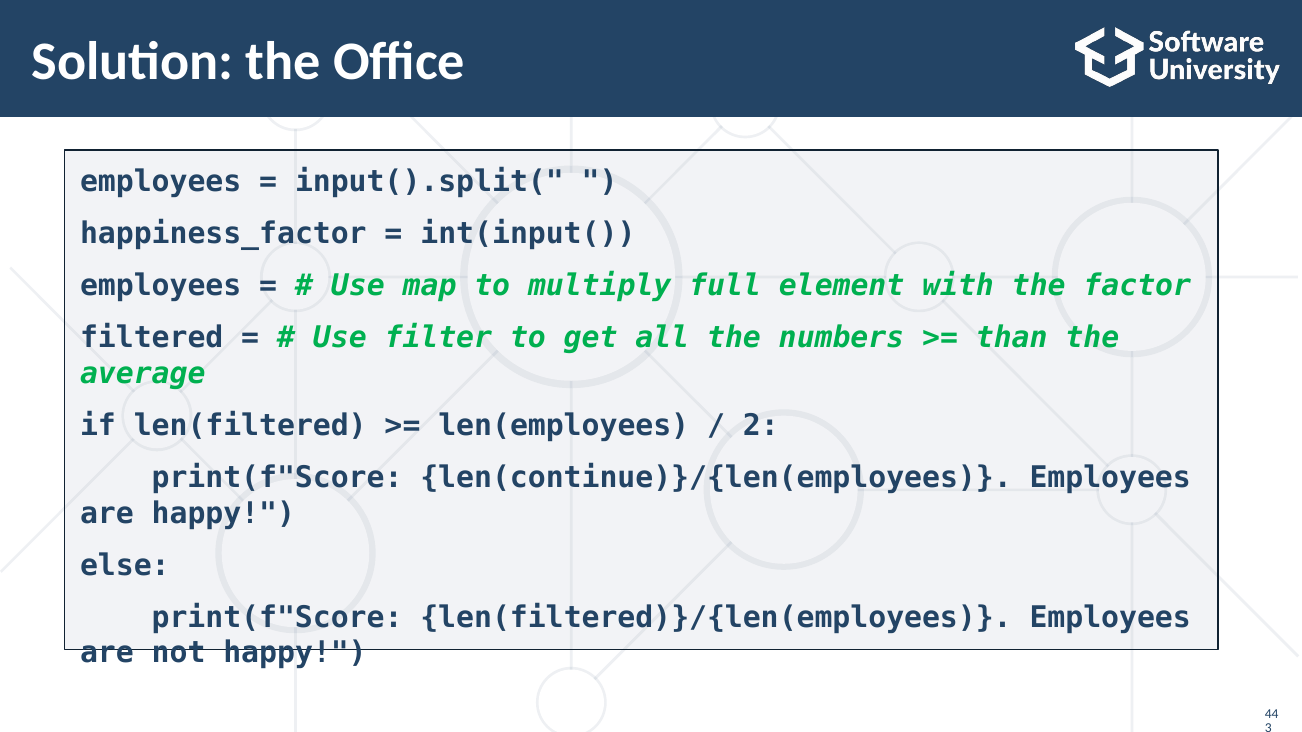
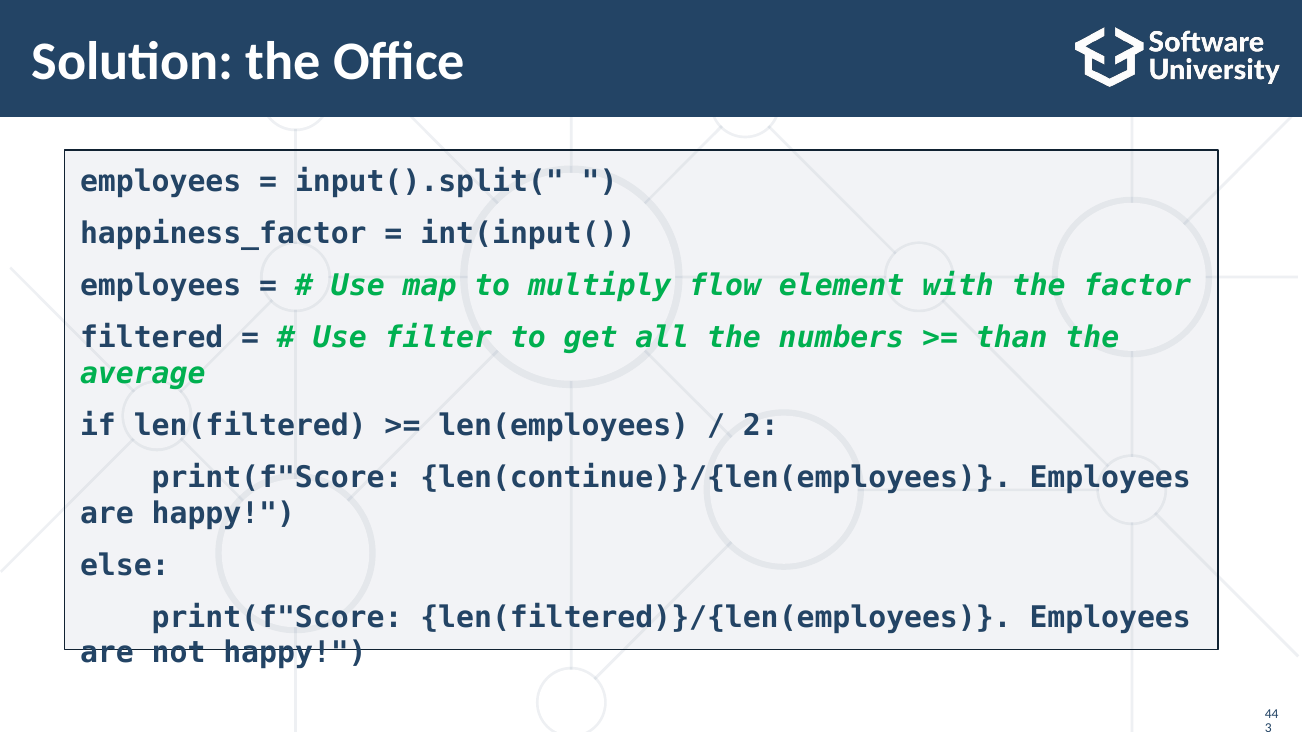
full: full -> flow (725, 286)
